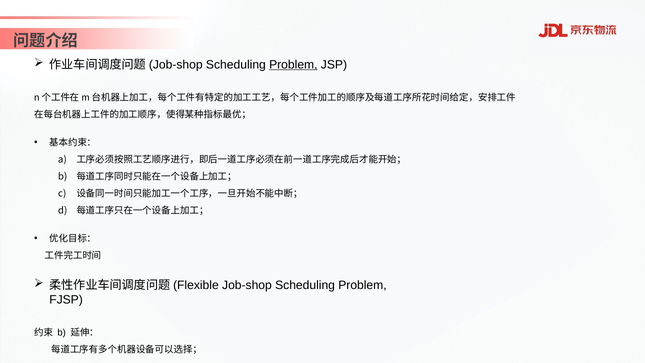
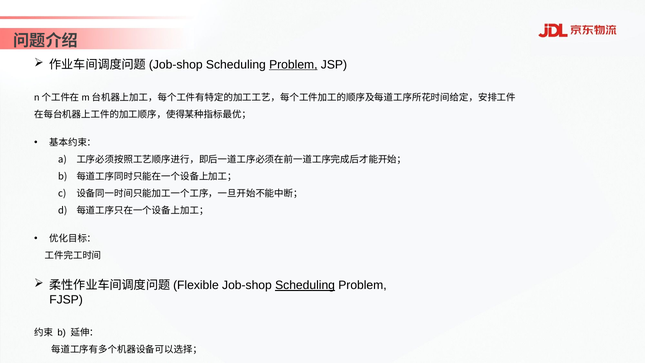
Scheduling underline: none -> present (305, 285)
